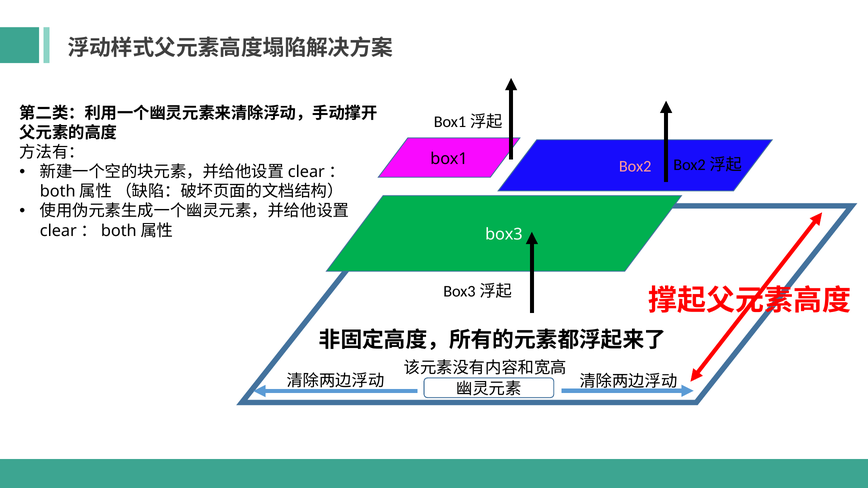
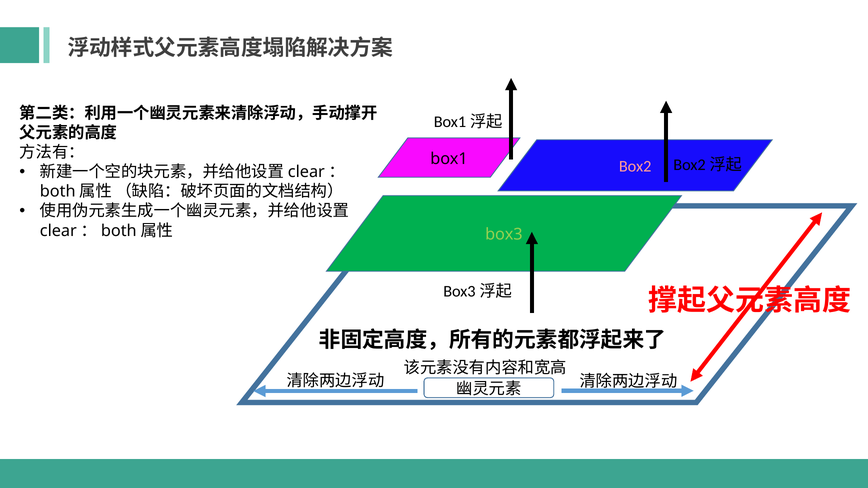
box3 colour: white -> light green (504, 235)
